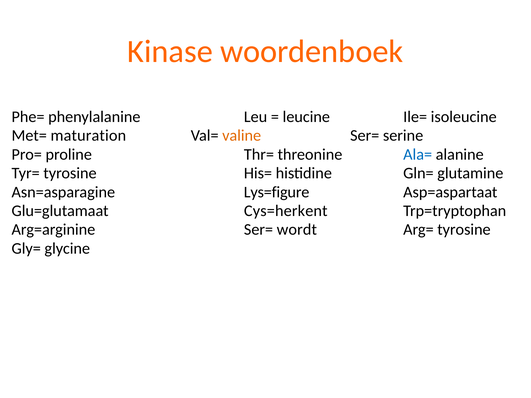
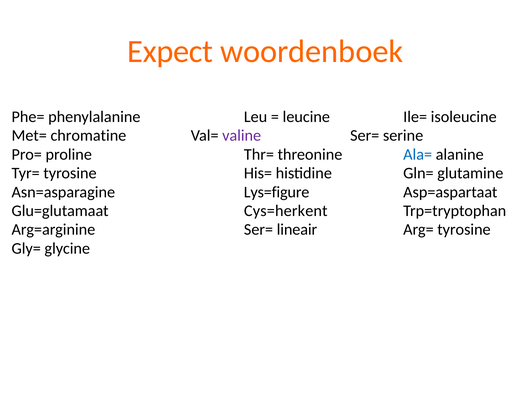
Kinase: Kinase -> Expect (170, 51)
maturation: maturation -> chromatine (88, 136)
valine colour: orange -> purple (242, 136)
wordt: wordt -> lineair (297, 230)
